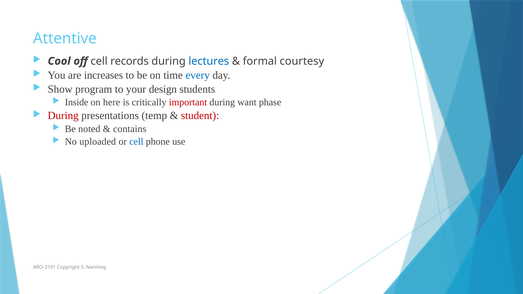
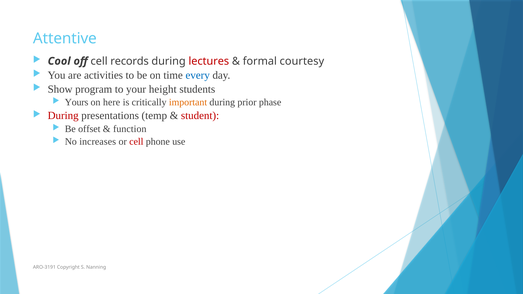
lectures colour: blue -> red (209, 61)
increases: increases -> activities (104, 75)
design: design -> height (163, 89)
Inside: Inside -> Yours (77, 102)
important colour: red -> orange (188, 102)
want: want -> prior (247, 102)
noted: noted -> offset (89, 129)
contains: contains -> function (130, 129)
uploaded: uploaded -> increases (98, 142)
cell colour: blue -> red (136, 142)
